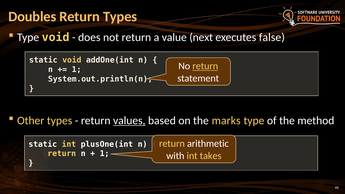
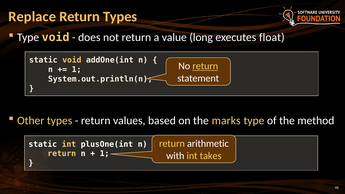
Doubles: Doubles -> Replace (32, 17)
next: next -> long (201, 37)
false: false -> float (272, 37)
values underline: present -> none (129, 121)
